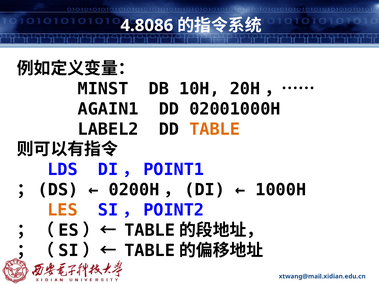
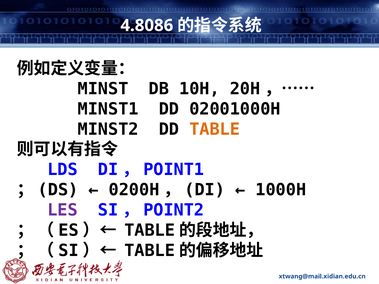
AGAIN1: AGAIN1 -> MINST1 (108, 109)
LABEL2: LABEL2 -> MINST2 (108, 129)
LES colour: orange -> purple (62, 210)
